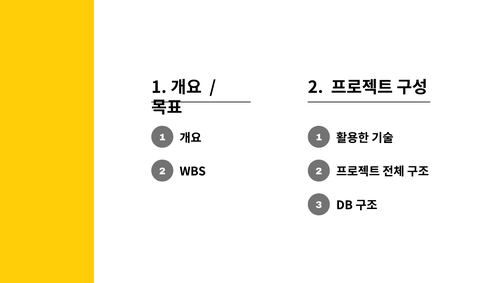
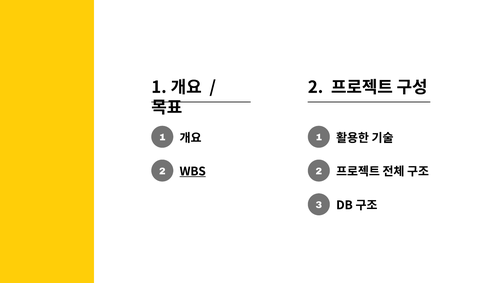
WBS underline: none -> present (193, 172)
